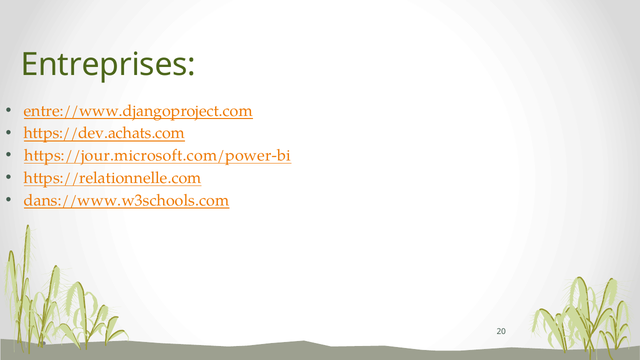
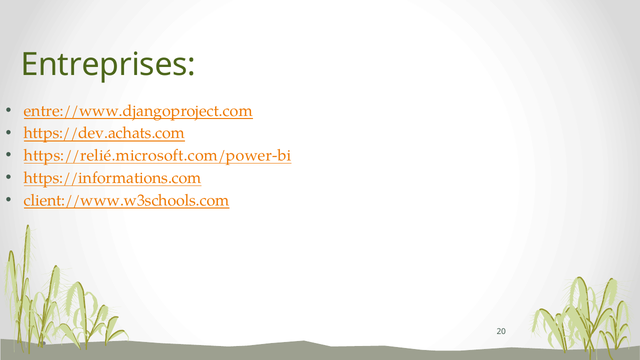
https://jour.microsoft.com/power-bi: https://jour.microsoft.com/power-bi -> https://relié.microsoft.com/power-bi (157, 156)
https://relationnelle.com: https://relationnelle.com -> https://informations.com (113, 178)
dans://www.w3schools.com: dans://www.w3schools.com -> client://www.w3schools.com (127, 200)
